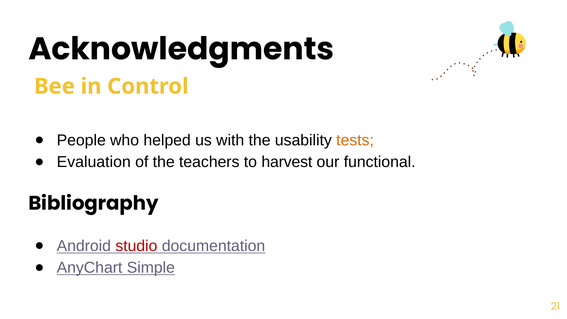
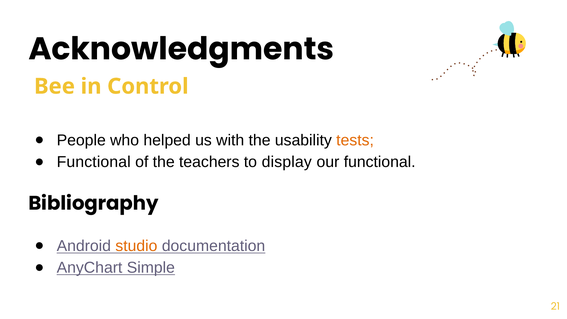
Evaluation: Evaluation -> Functional (94, 162)
harvest: harvest -> display (287, 162)
studio colour: red -> orange (136, 246)
